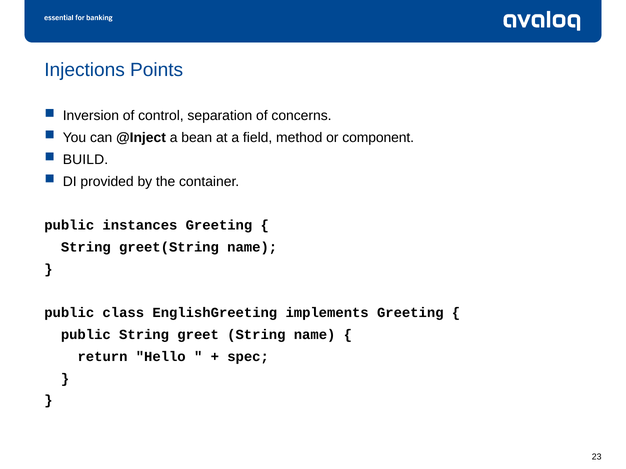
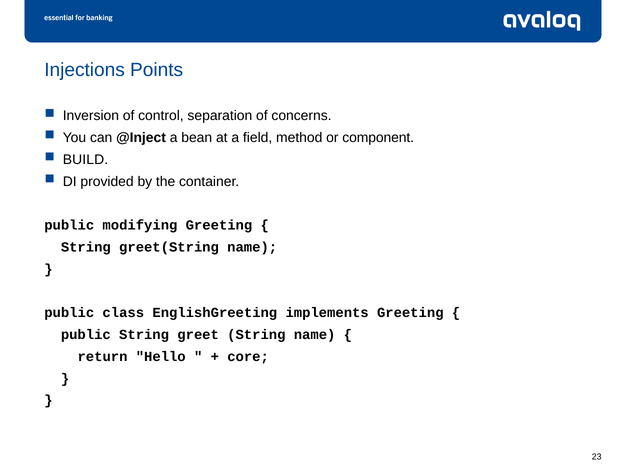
instances: instances -> modifying (140, 225)
spec: spec -> core (248, 357)
